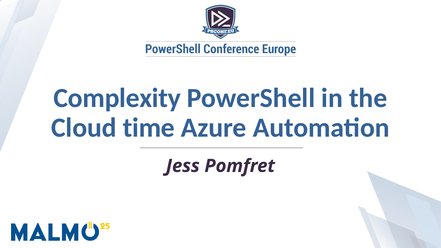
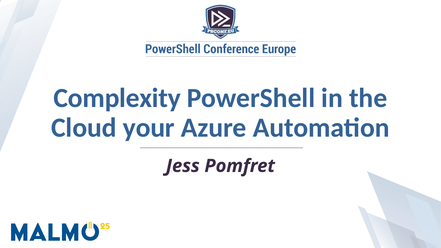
time: time -> your (149, 128)
